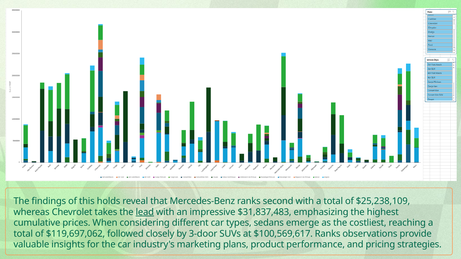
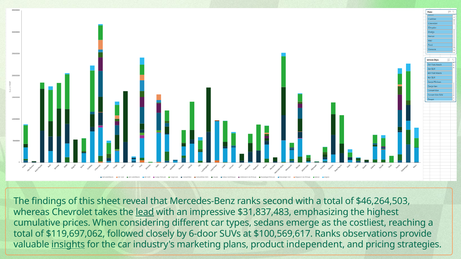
holds: holds -> sheet (109, 201)
$25,238,109: $25,238,109 -> $46,264,503 (383, 201)
3-door: 3-door -> 6-door (203, 234)
insights underline: none -> present (68, 245)
performance: performance -> independent (316, 245)
